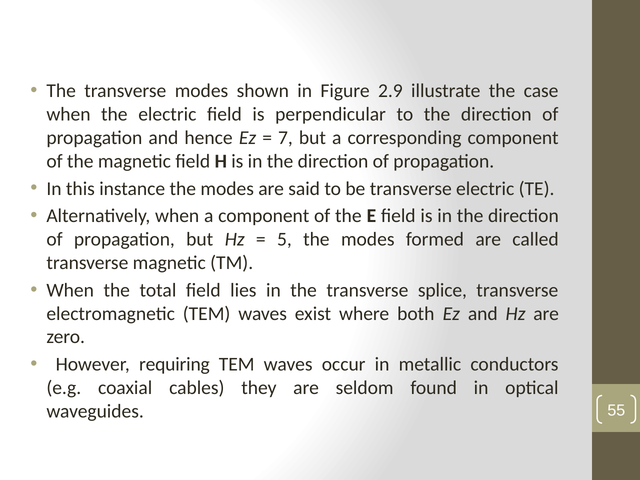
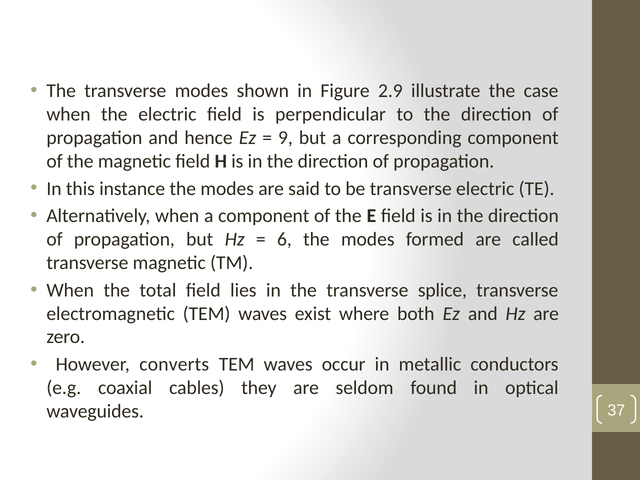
7: 7 -> 9 (285, 138)
5: 5 -> 6 (284, 239)
requiring: requiring -> converts (174, 364)
55: 55 -> 37 (616, 410)
